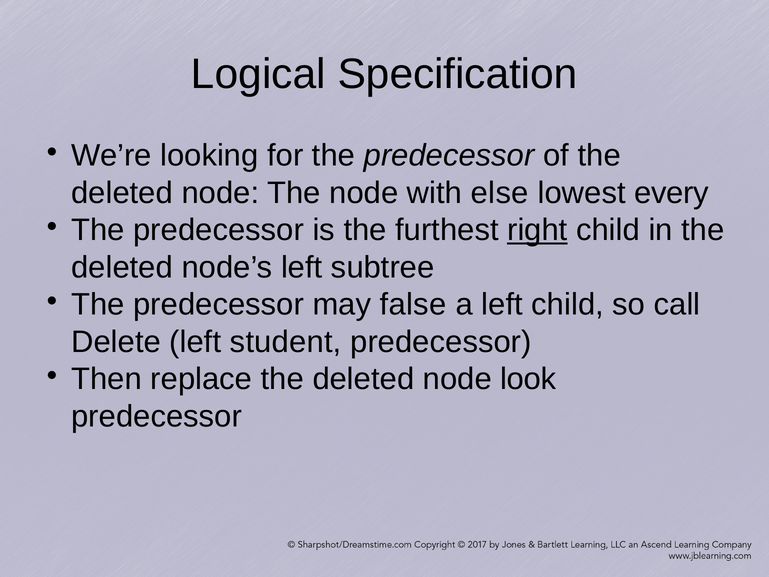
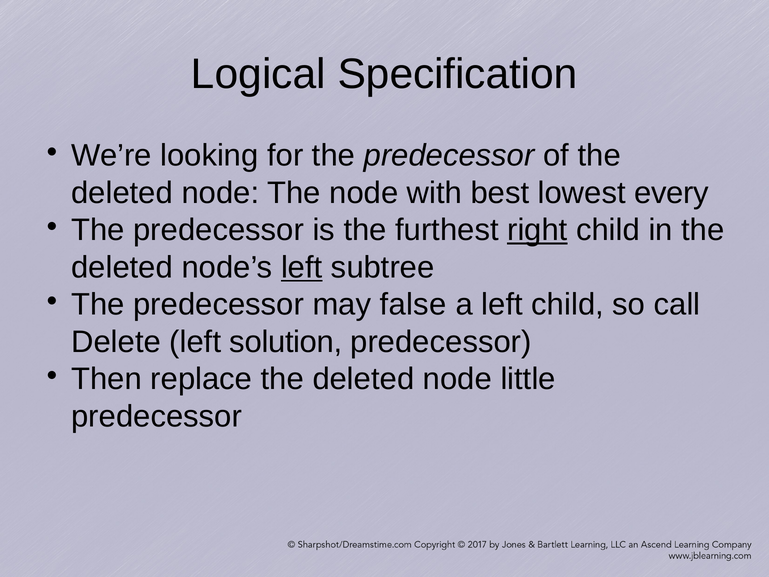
else: else -> best (500, 193)
left underline: none -> present (302, 267)
student: student -> solution (286, 342)
look: look -> little (528, 379)
